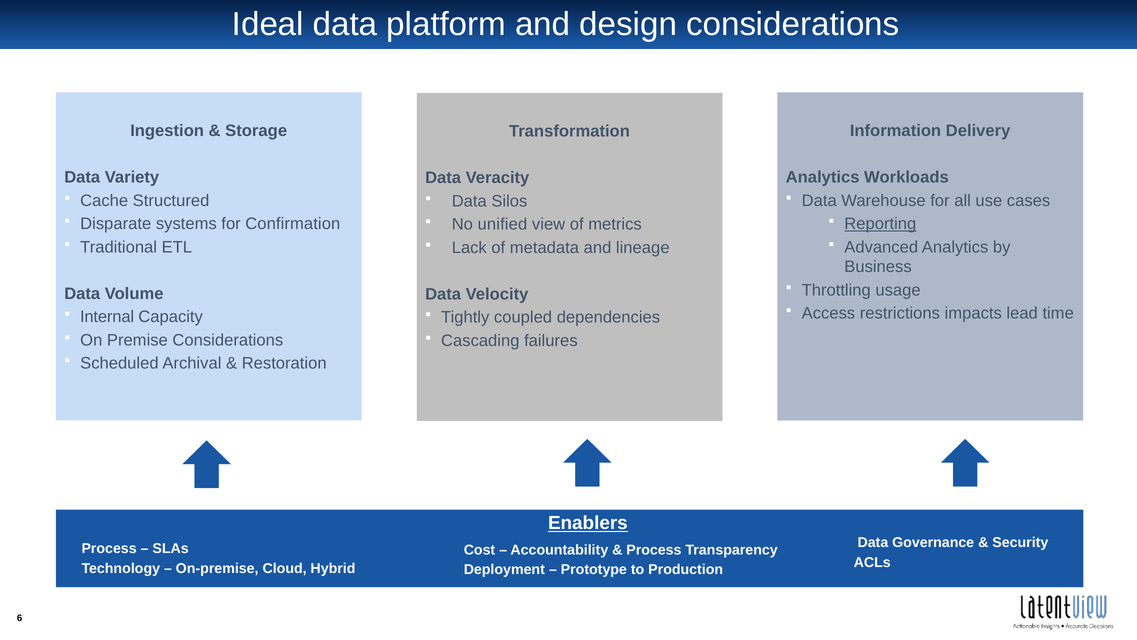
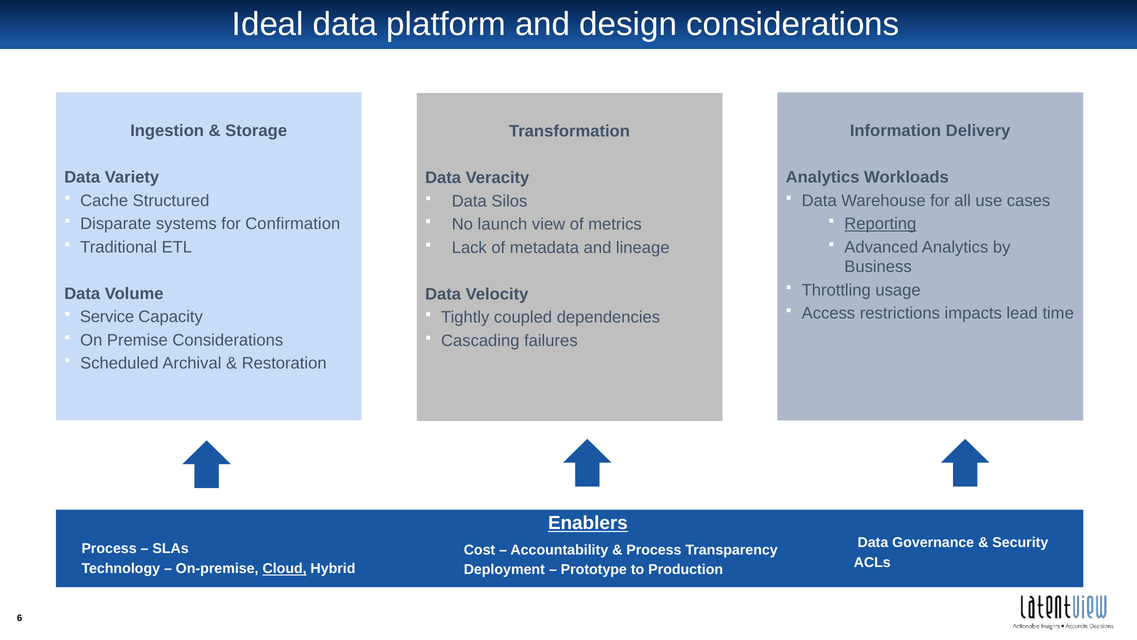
unified: unified -> launch (502, 224)
Internal: Internal -> Service (107, 317)
Cloud underline: none -> present (285, 568)
